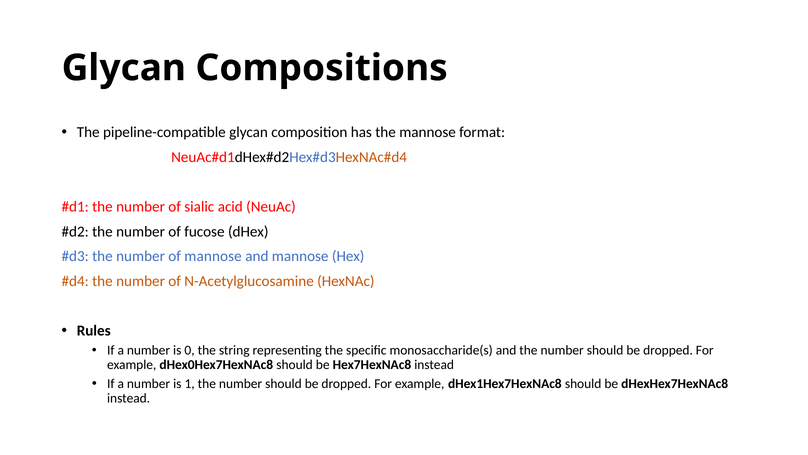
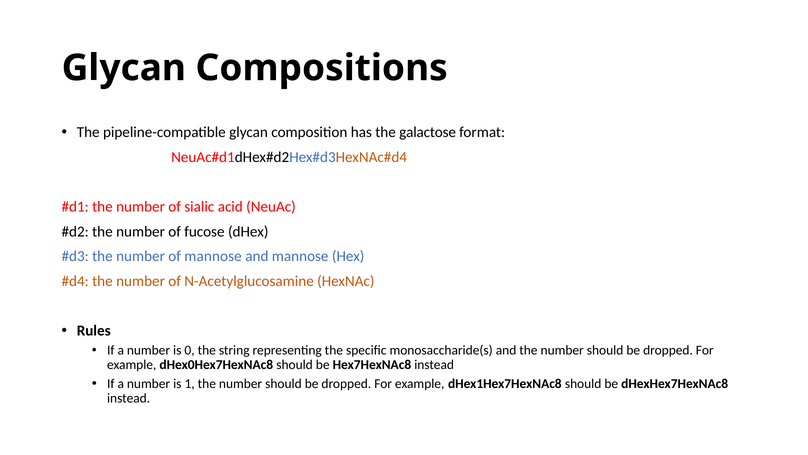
the mannose: mannose -> galactose (428, 132)
